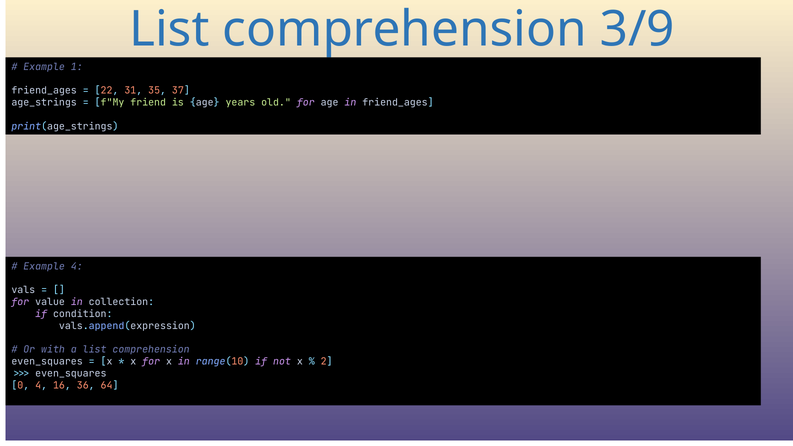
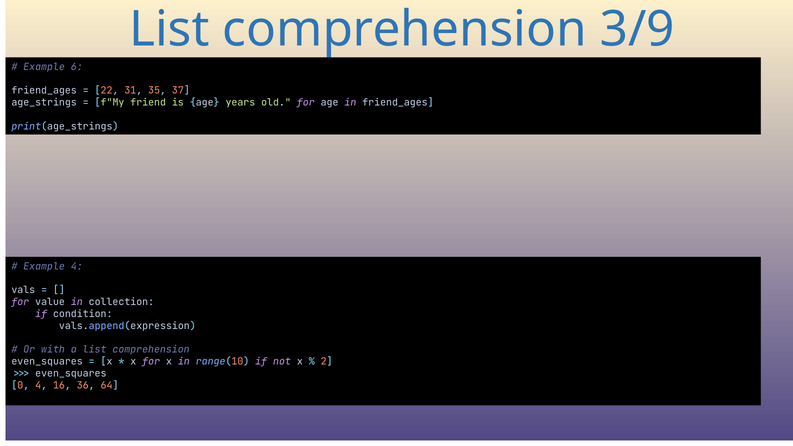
1: 1 -> 6 (77, 67)
